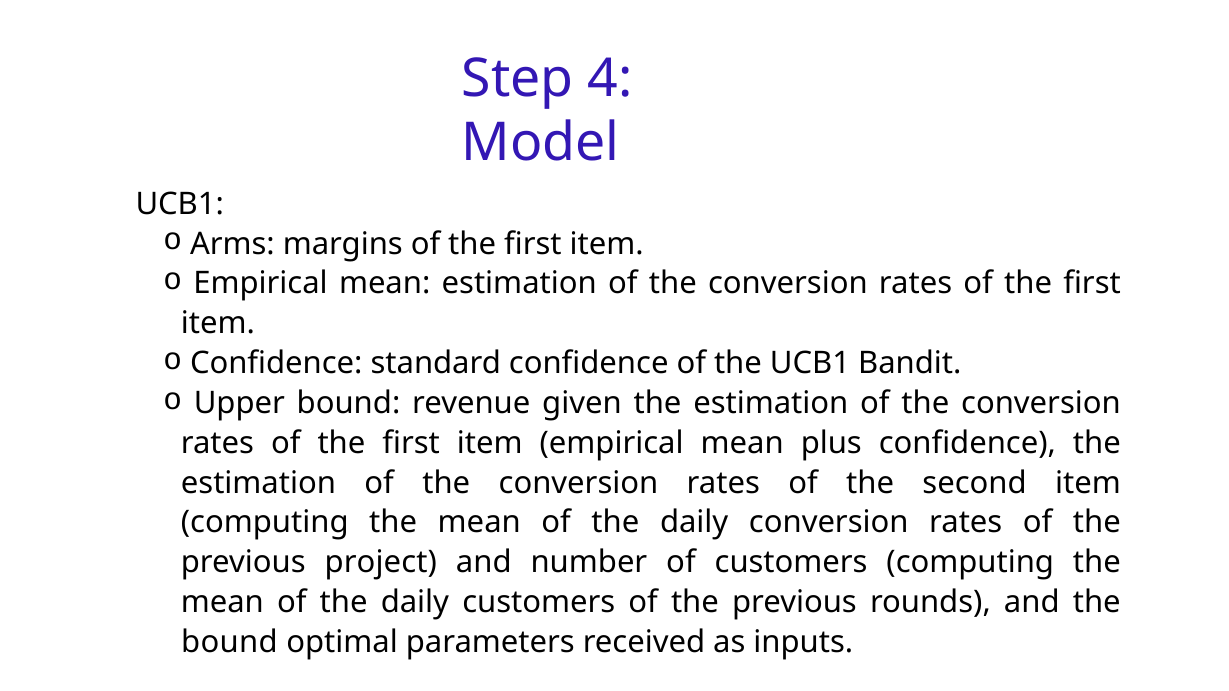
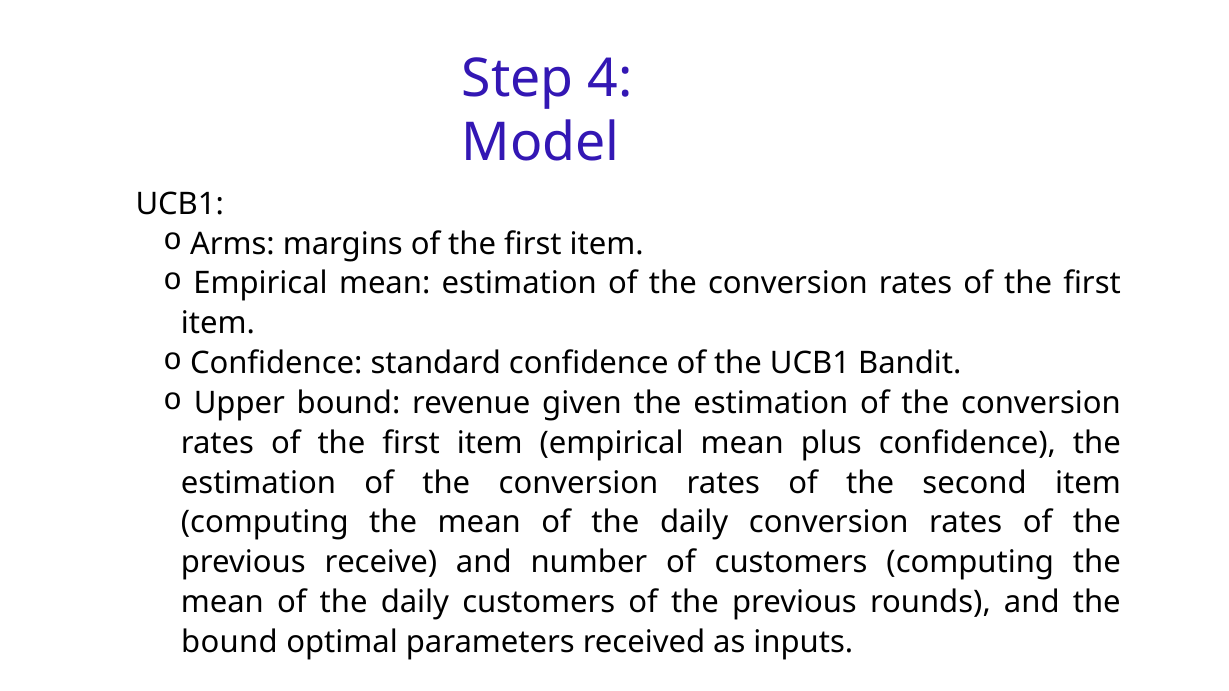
project: project -> receive (381, 563)
